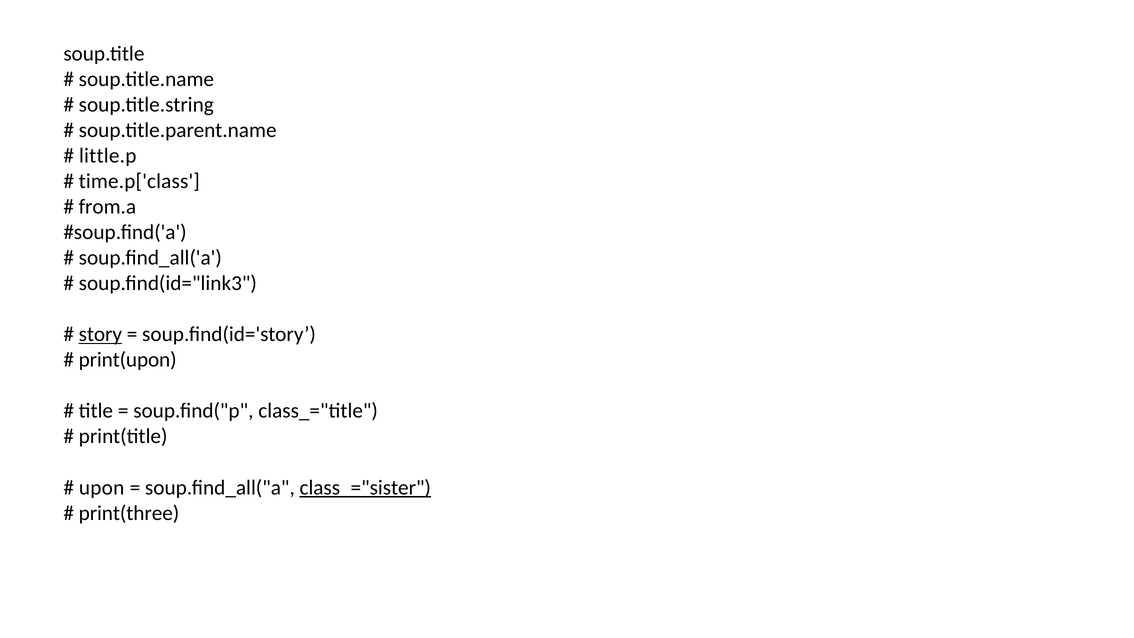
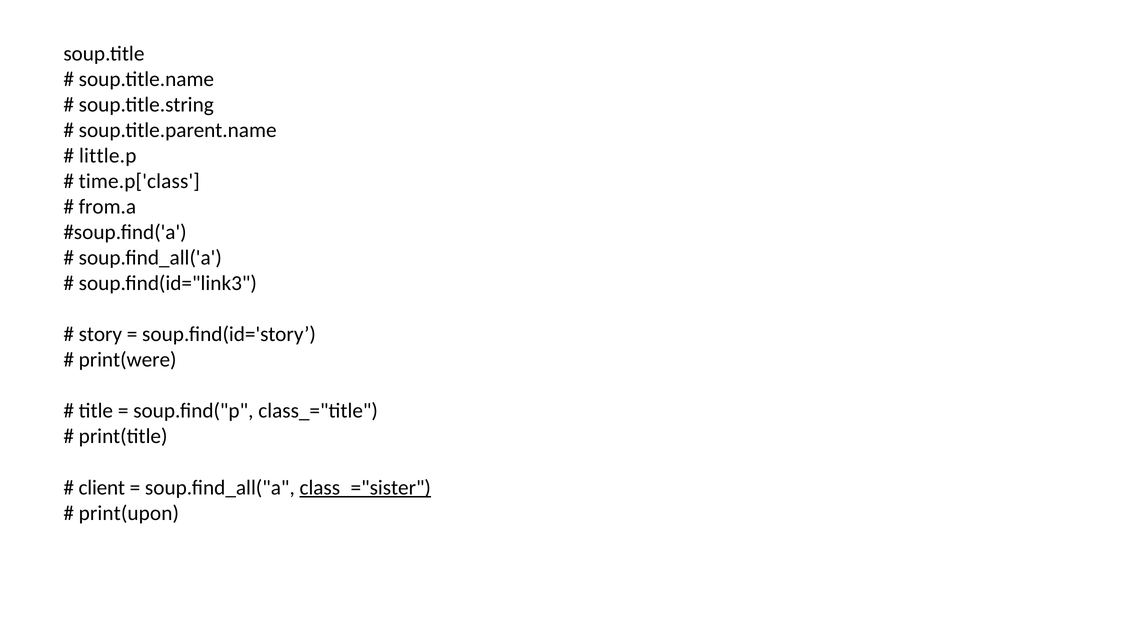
story underline: present -> none (100, 334)
print(upon: print(upon -> print(were (128, 360)
upon: upon -> client (102, 487)
print(three: print(three -> print(upon (129, 513)
